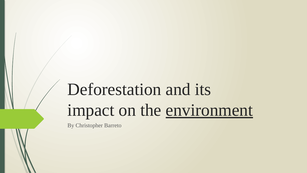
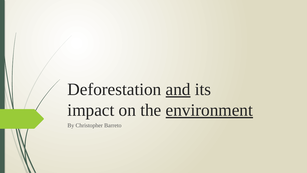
and underline: none -> present (178, 89)
